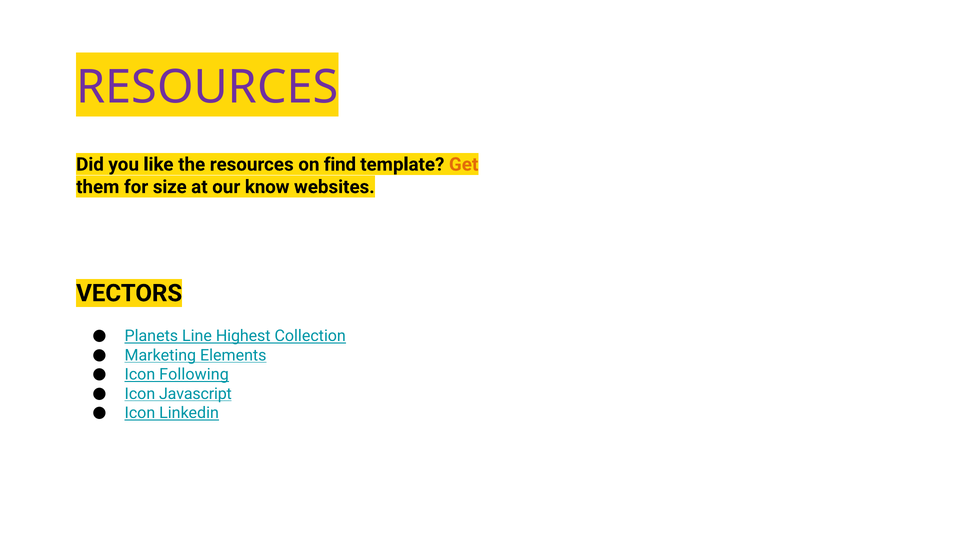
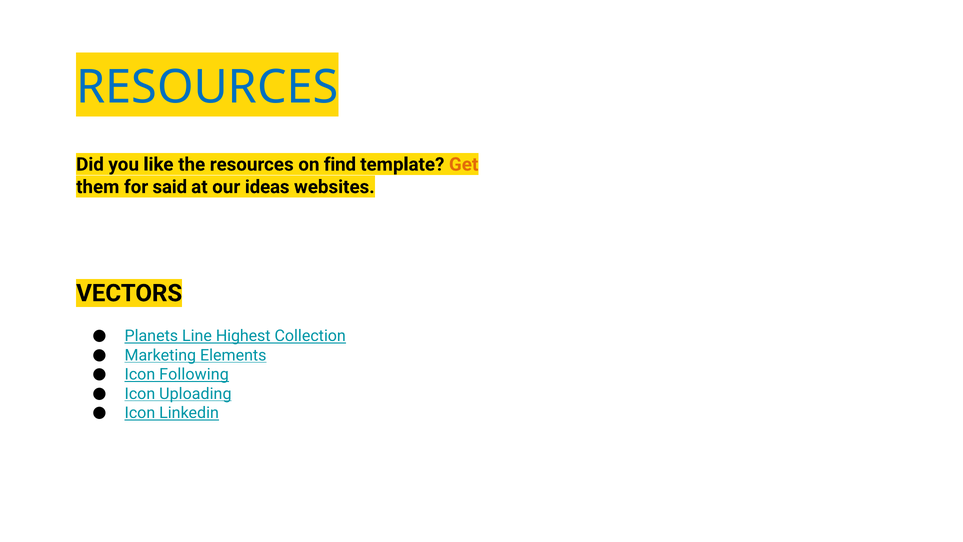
RESOURCES colour: purple -> blue (207, 87)
size: size -> said (170, 187)
know: know -> ideas (267, 187)
Javascript: Javascript -> Uploading (195, 394)
